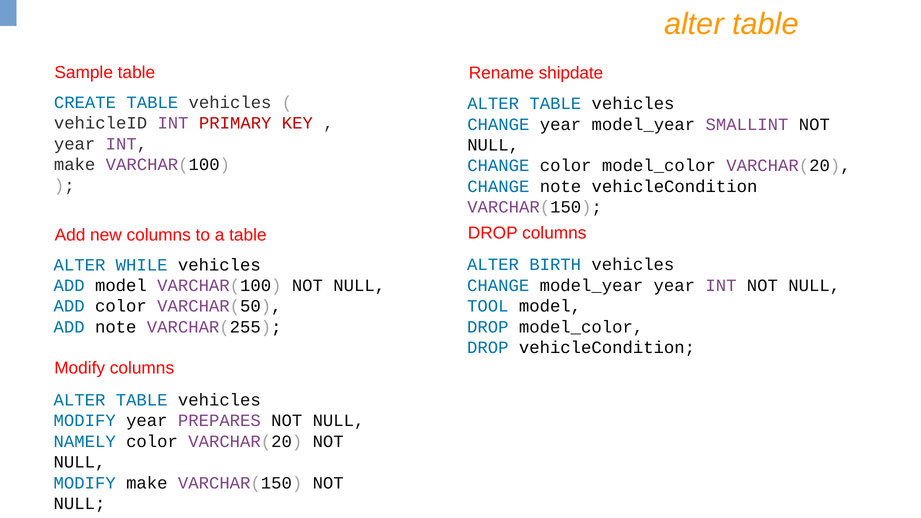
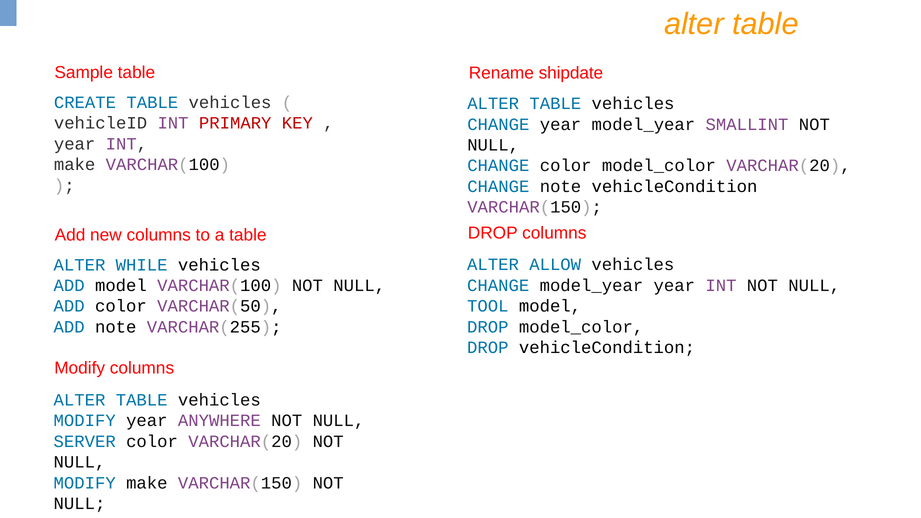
BIRTH: BIRTH -> ALLOW (555, 265)
PREPARES: PREPARES -> ANYWHERE (219, 421)
NAMELY: NAMELY -> SERVER (85, 442)
